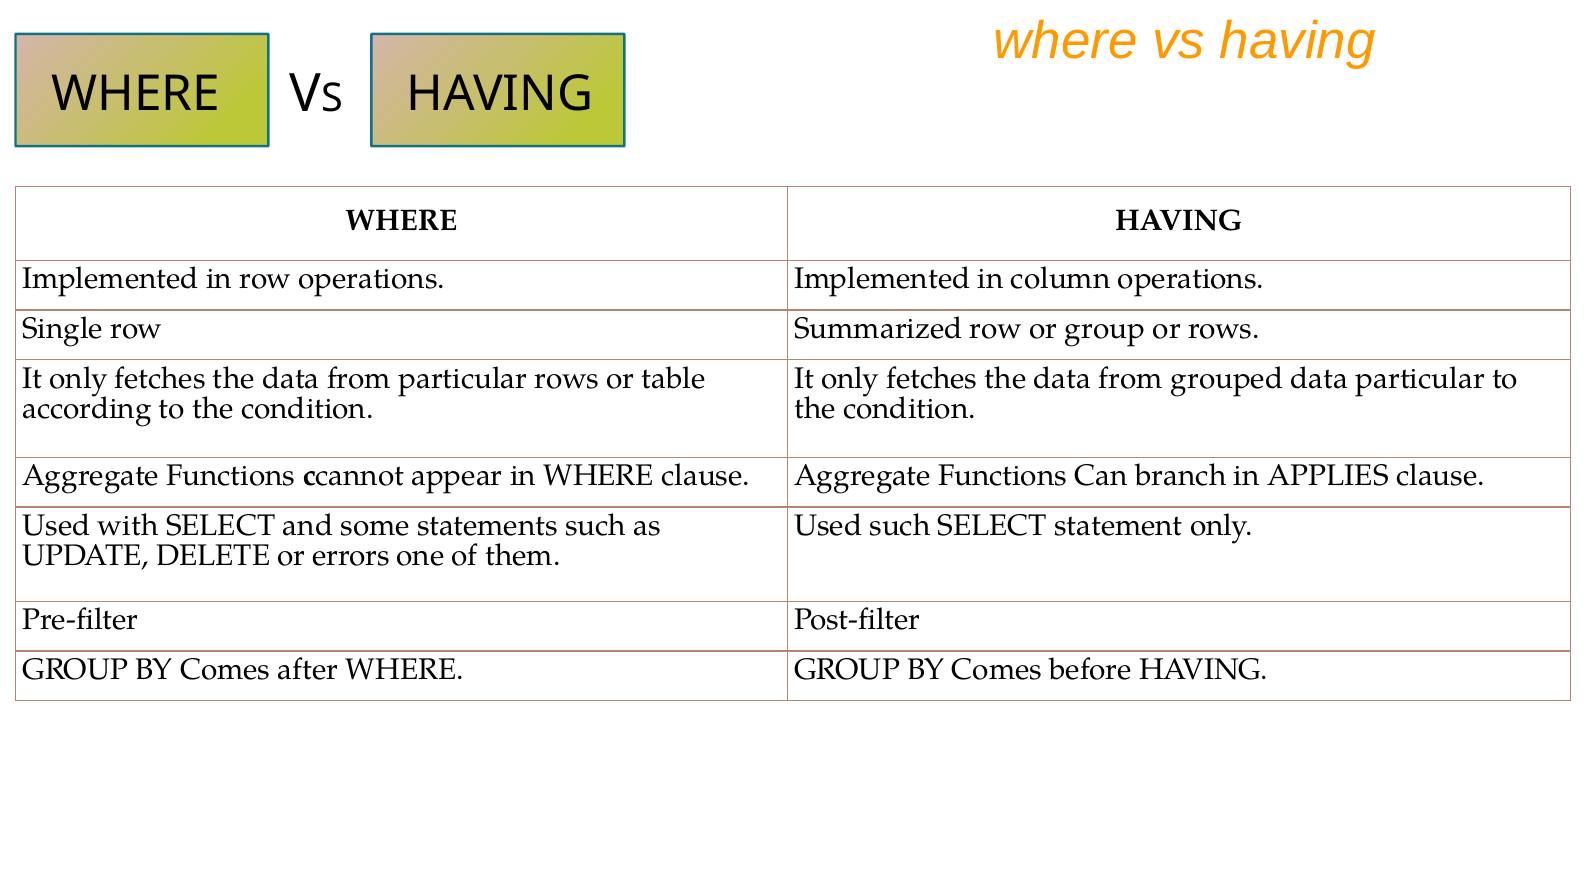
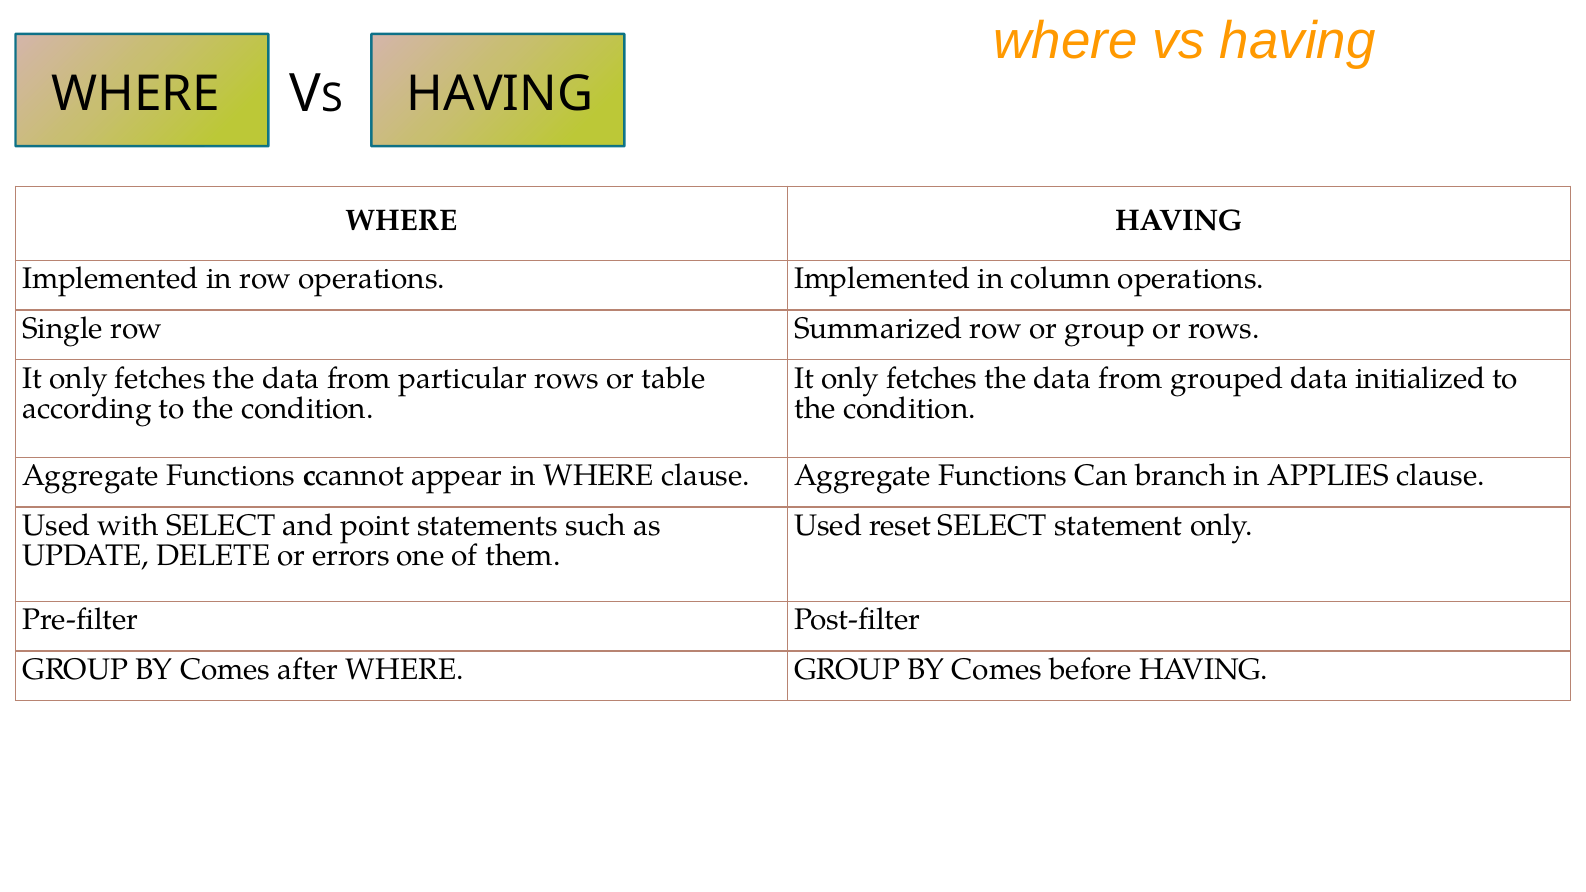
data particular: particular -> initialized (1420, 379)
some: some -> point (375, 526)
Used such: such -> reset (900, 526)
